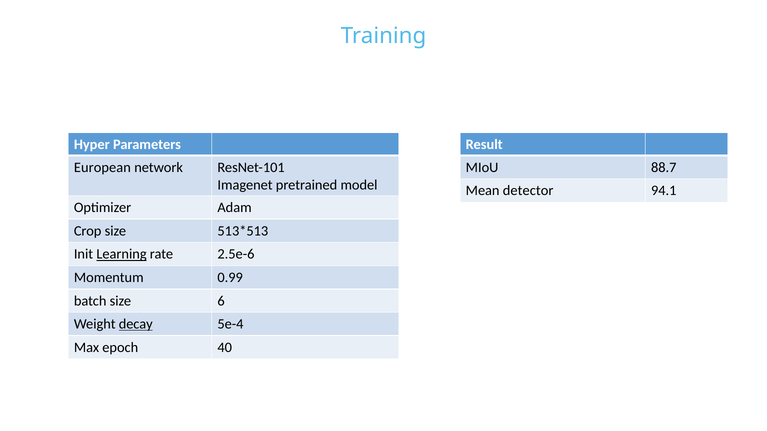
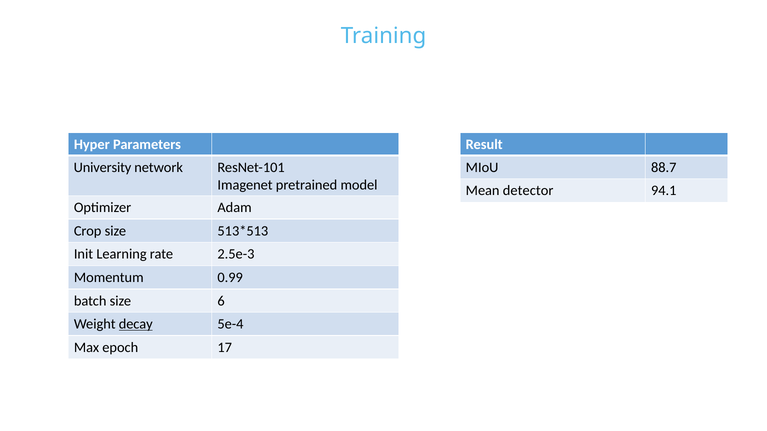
European: European -> University (103, 167)
Learning underline: present -> none (122, 254)
2.5e-6: 2.5e-6 -> 2.5e-3 (236, 254)
40: 40 -> 17 (225, 348)
